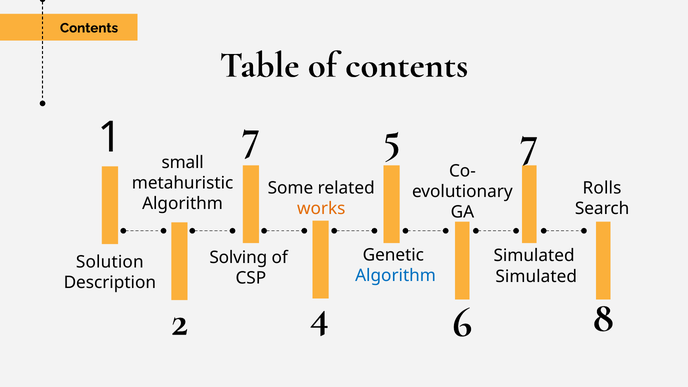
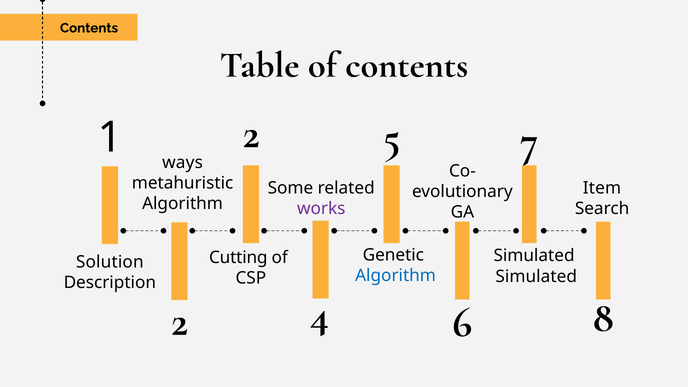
1 7: 7 -> 2 (251, 133)
small: small -> ways (183, 162)
Rolls: Rolls -> Item (602, 188)
works colour: orange -> purple (321, 209)
Solving: Solving -> Cutting (238, 257)
